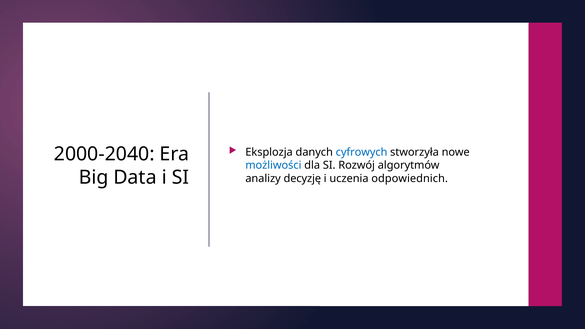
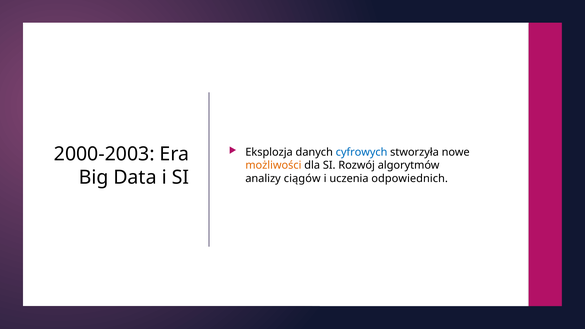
2000-2040: 2000-2040 -> 2000-2003 (104, 154)
możliwości colour: blue -> orange (273, 165)
decyzję: decyzję -> ciągów (302, 178)
